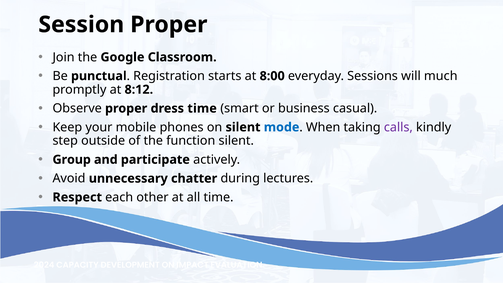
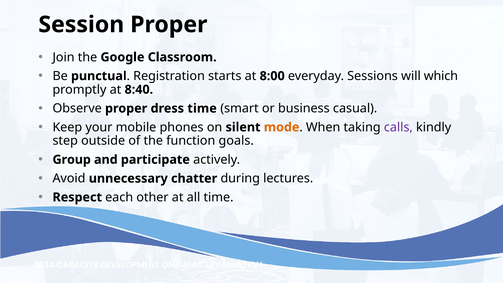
much: much -> which (441, 76)
8:12: 8:12 -> 8:40 (139, 90)
mode colour: blue -> orange (282, 127)
function silent: silent -> goals (236, 141)
